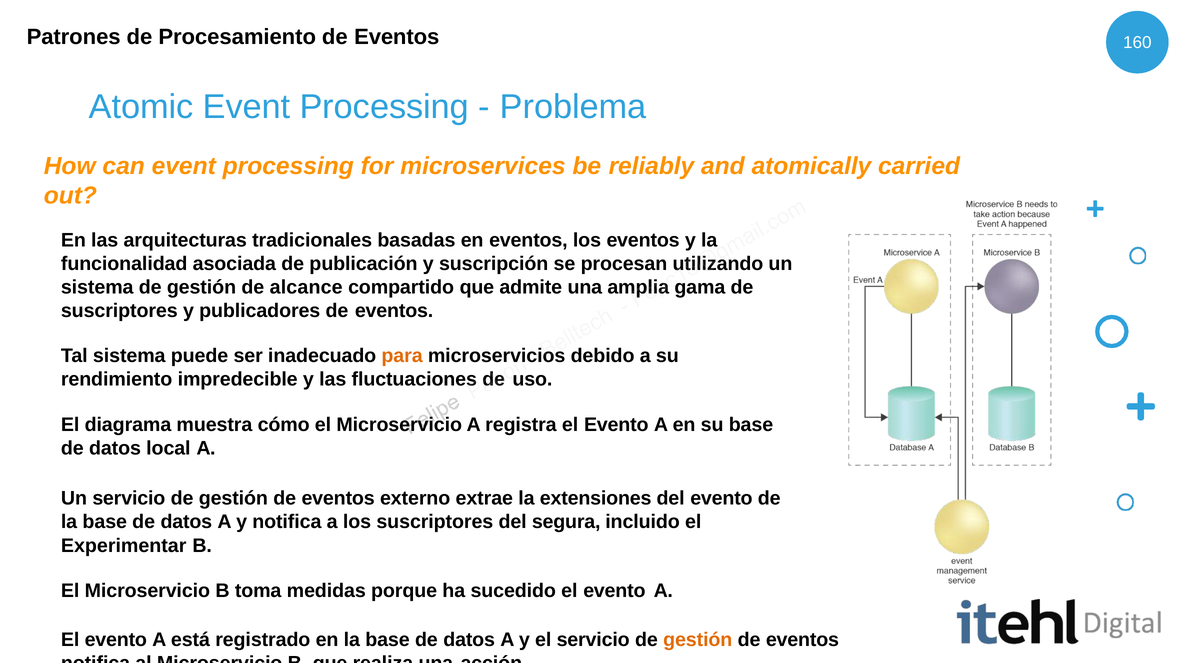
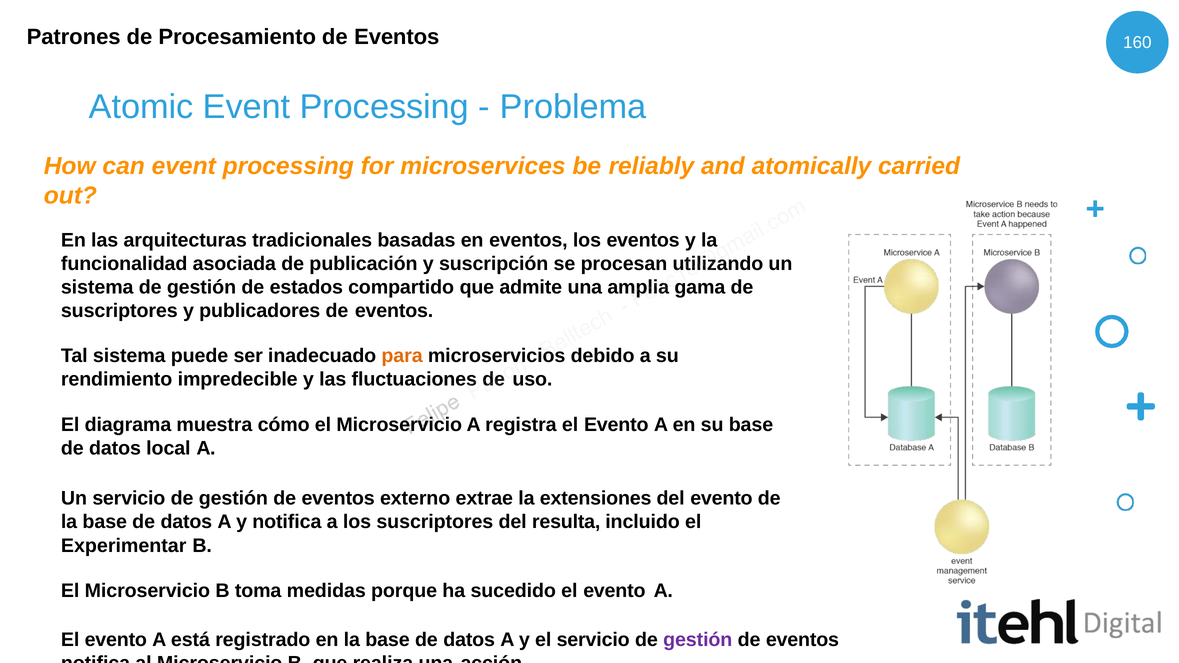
alcance: alcance -> estados (306, 287)
segura: segura -> resulta (566, 522)
gestión colour: orange -> purple (698, 640)
